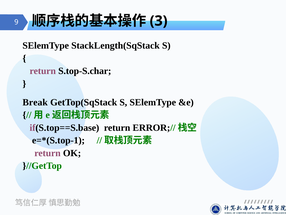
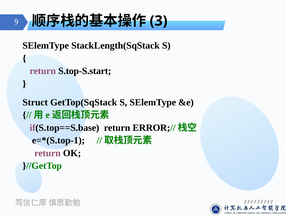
S.top-S.char: S.top-S.char -> S.top-S.start (85, 71)
Break: Break -> Struct (35, 102)
